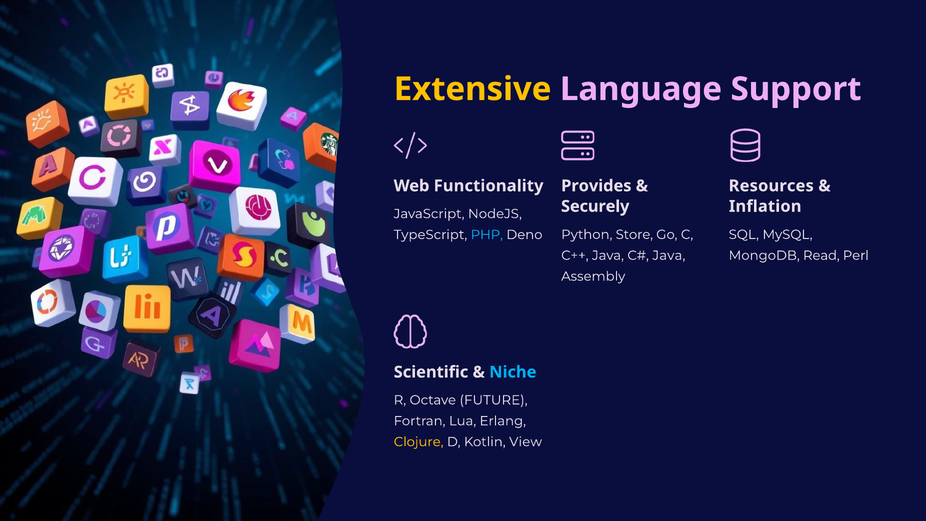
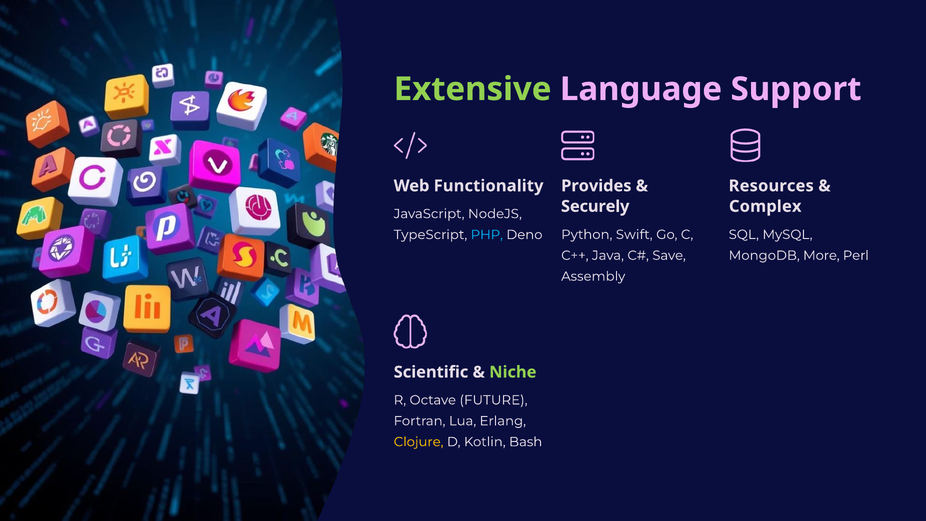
Extensive colour: yellow -> light green (473, 89)
Inflation: Inflation -> Complex (765, 206)
Store: Store -> Swift (634, 235)
Java: Java -> Save (669, 255)
Read: Read -> More (821, 255)
Niche colour: light blue -> light green (513, 372)
View: View -> Bash (526, 442)
